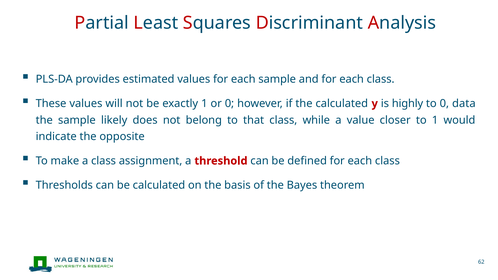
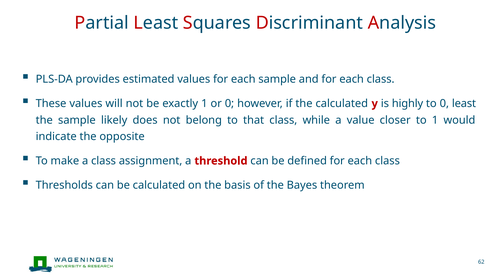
0 data: data -> least (464, 104)
